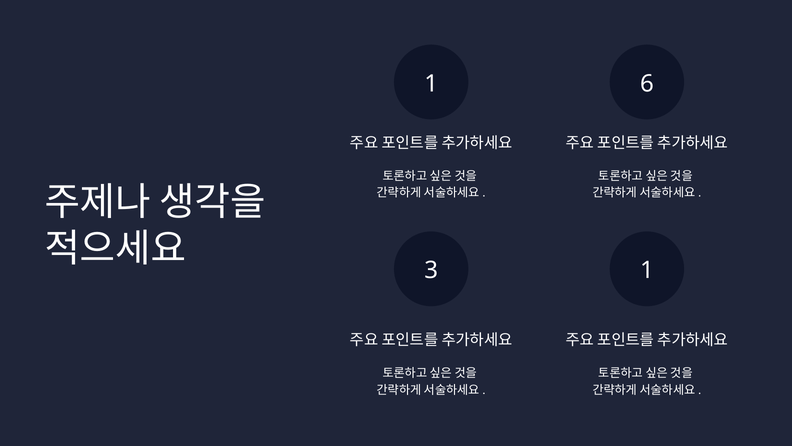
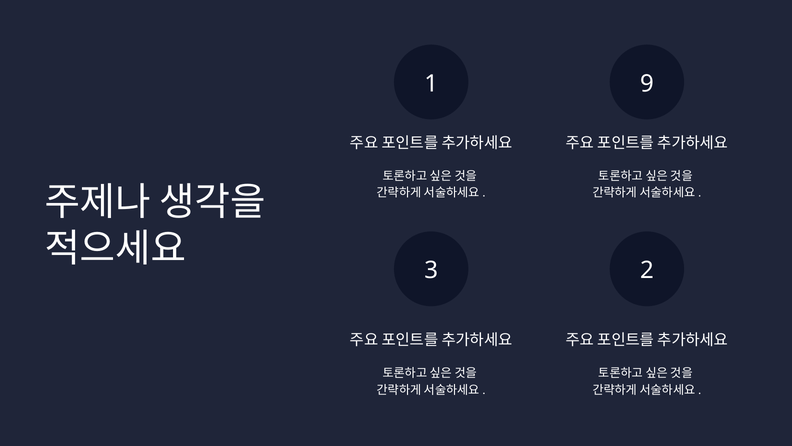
6: 6 -> 9 (647, 84)
3 1: 1 -> 2 (647, 270)
